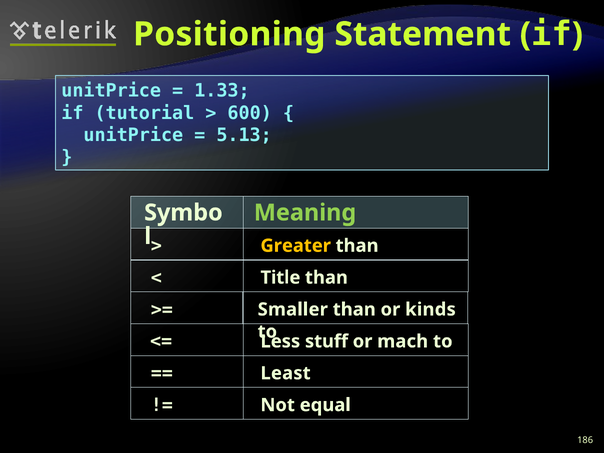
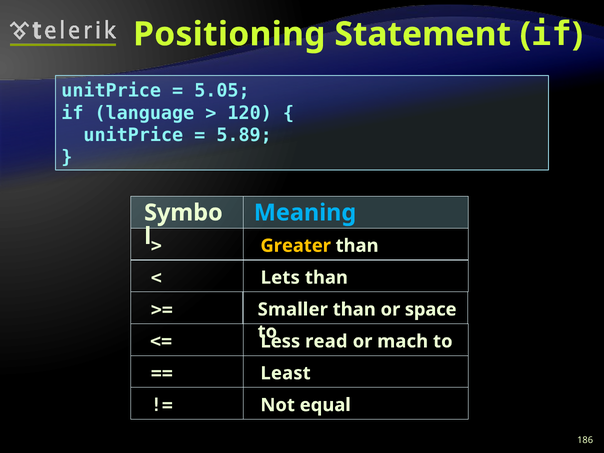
1.33: 1.33 -> 5.05 (222, 91)
tutorial: tutorial -> language (144, 113)
600: 600 -> 120 (250, 113)
5.13: 5.13 -> 5.89 (244, 135)
Meaning colour: light green -> light blue (305, 213)
Title: Title -> Lets (280, 278)
kinds: kinds -> space (431, 309)
stuff: stuff -> read (326, 341)
